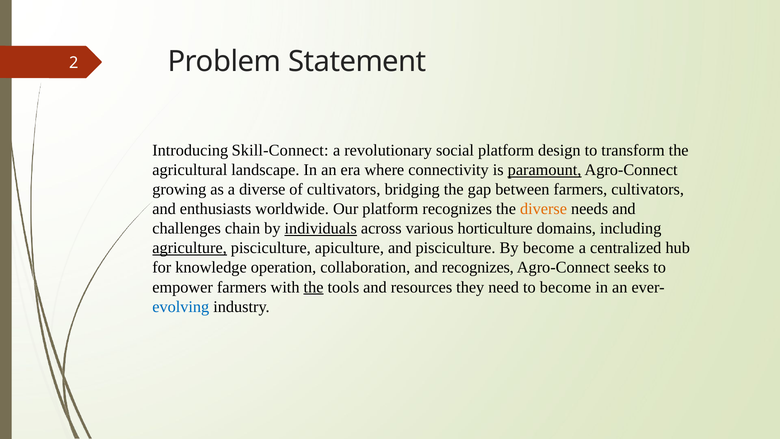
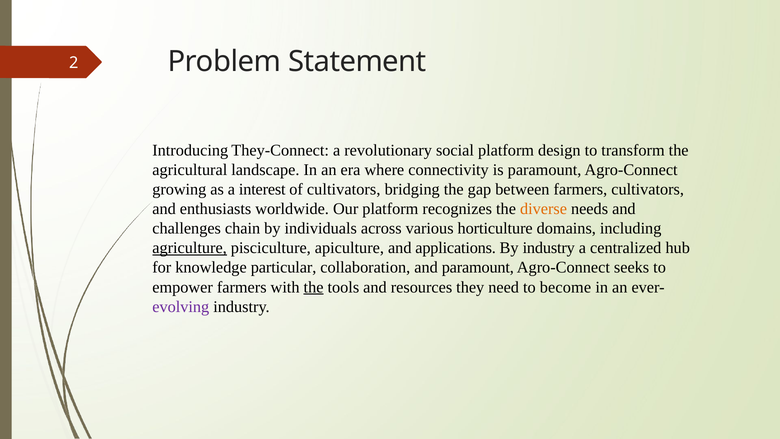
Skill-Connect: Skill-Connect -> They-Connect (280, 150)
paramount underline: present -> none (545, 170)
a diverse: diverse -> interest (262, 189)
individuals underline: present -> none (321, 228)
and pisciculture: pisciculture -> applications (456, 248)
By become: become -> industry (549, 248)
operation: operation -> particular (284, 267)
and recognizes: recognizes -> paramount (478, 267)
evolving colour: blue -> purple (181, 306)
